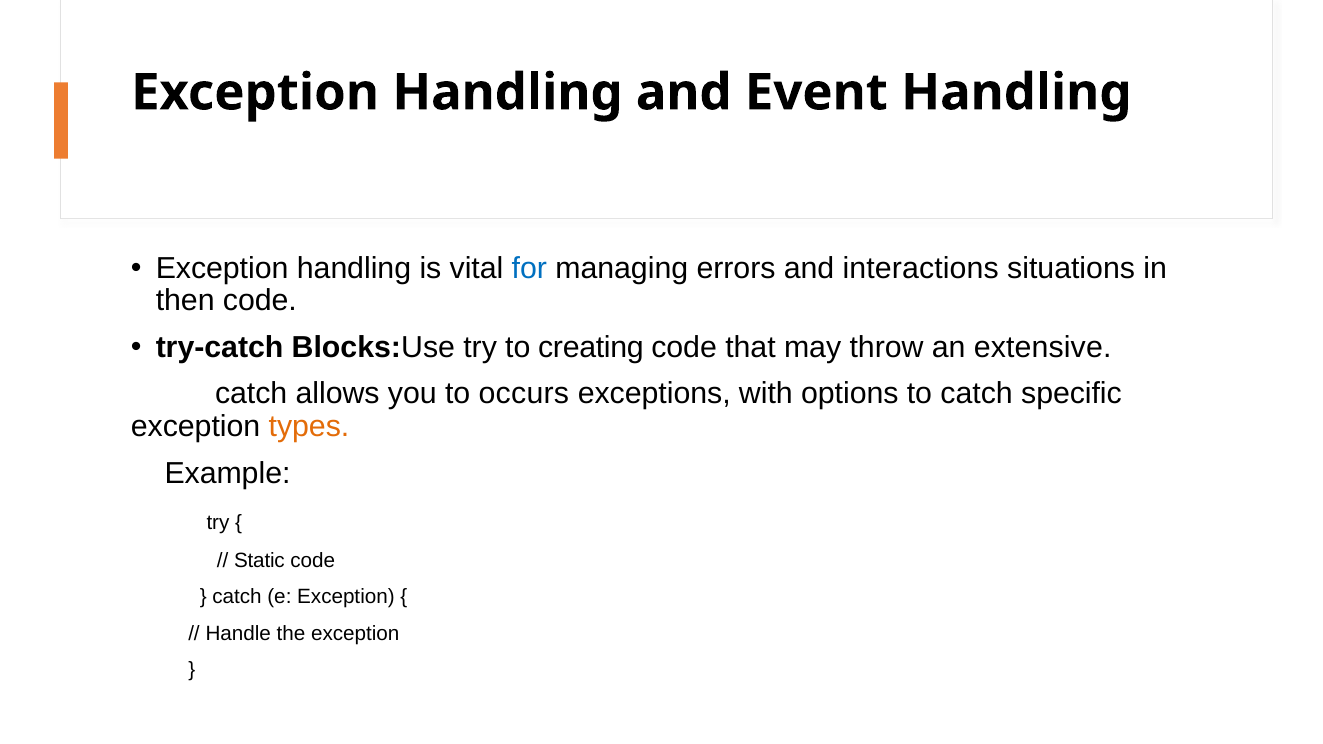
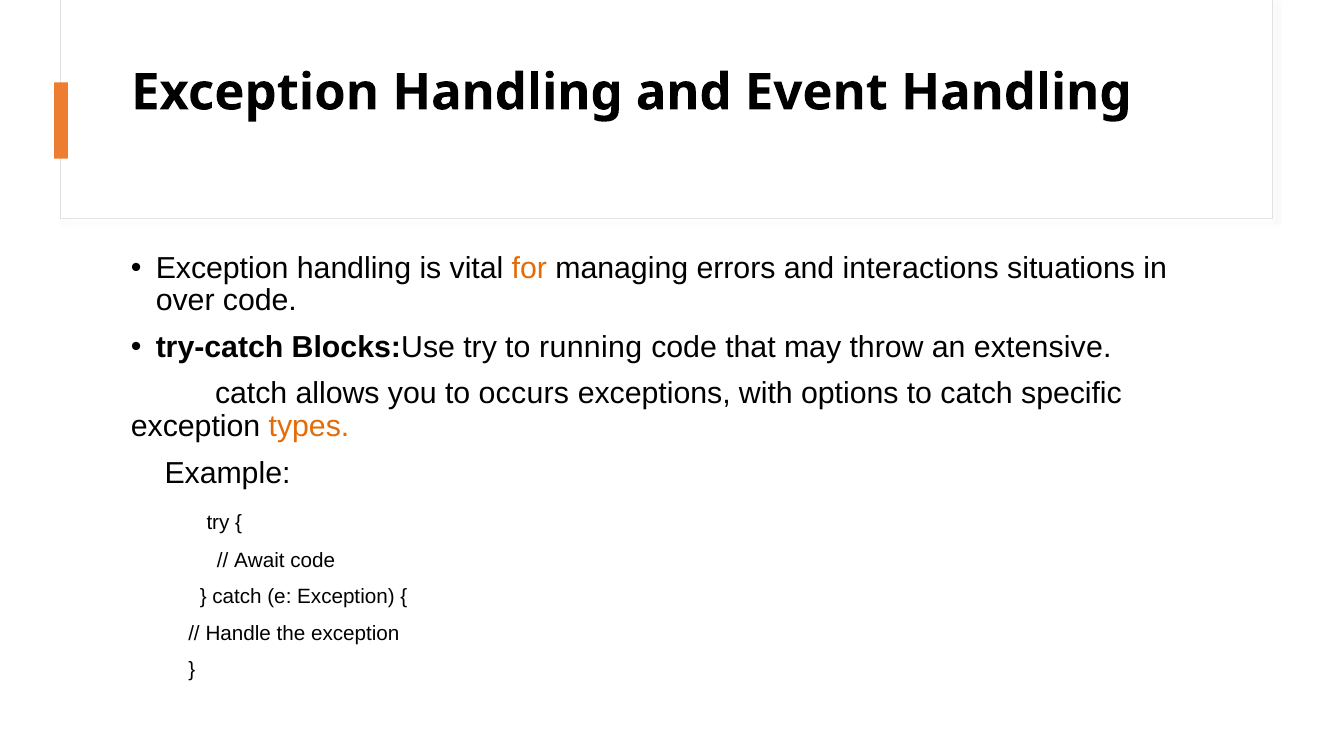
for colour: blue -> orange (529, 268)
then: then -> over (185, 301)
creating: creating -> running (591, 347)
Static: Static -> Await (259, 561)
